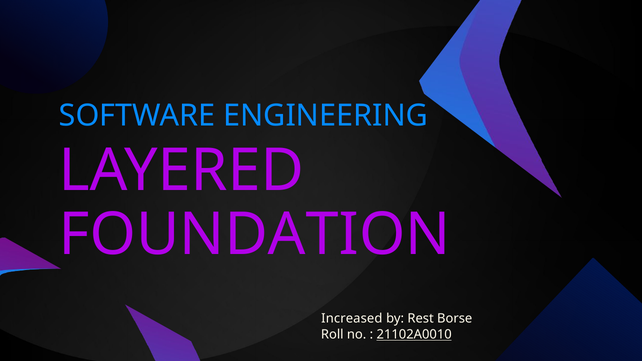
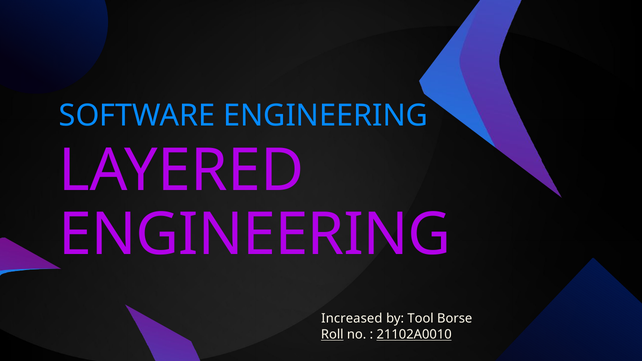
FOUNDATION: FOUNDATION -> ENGINEERING (255, 235)
Rest: Rest -> Tool (421, 319)
Roll underline: none -> present (332, 335)
